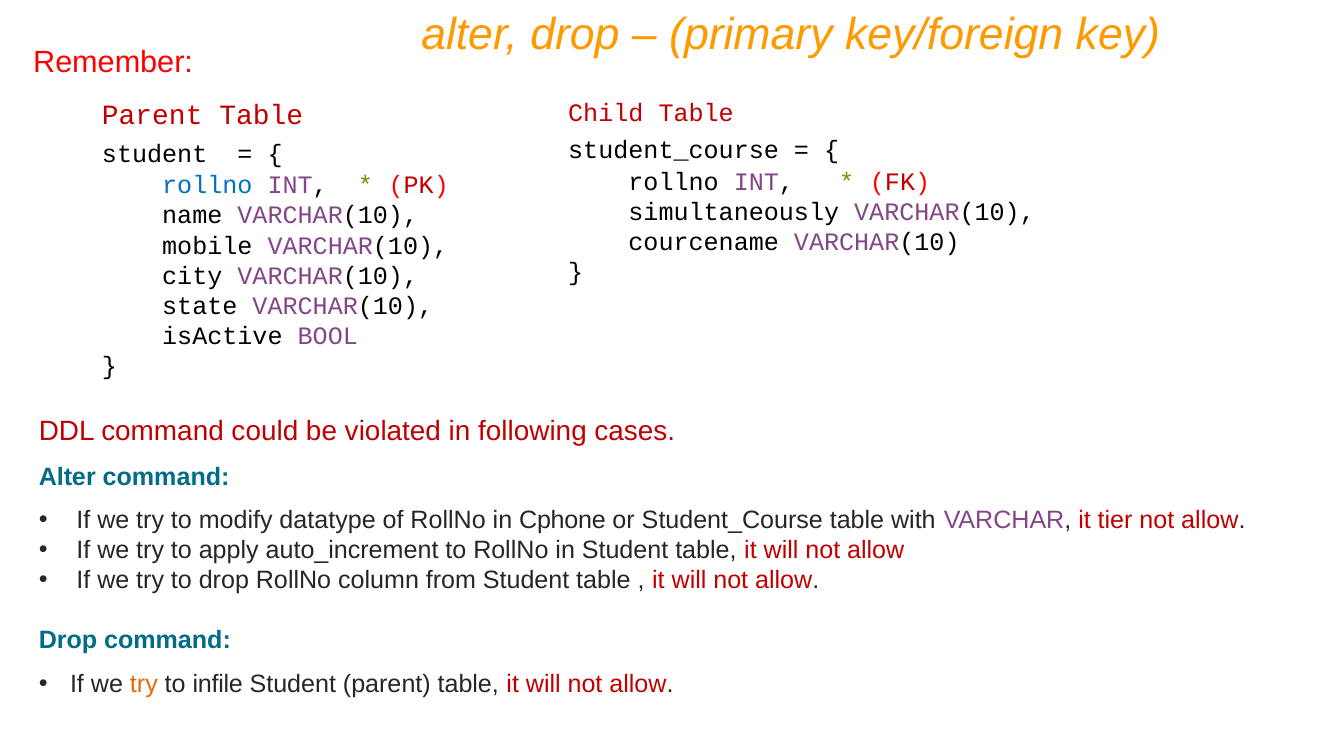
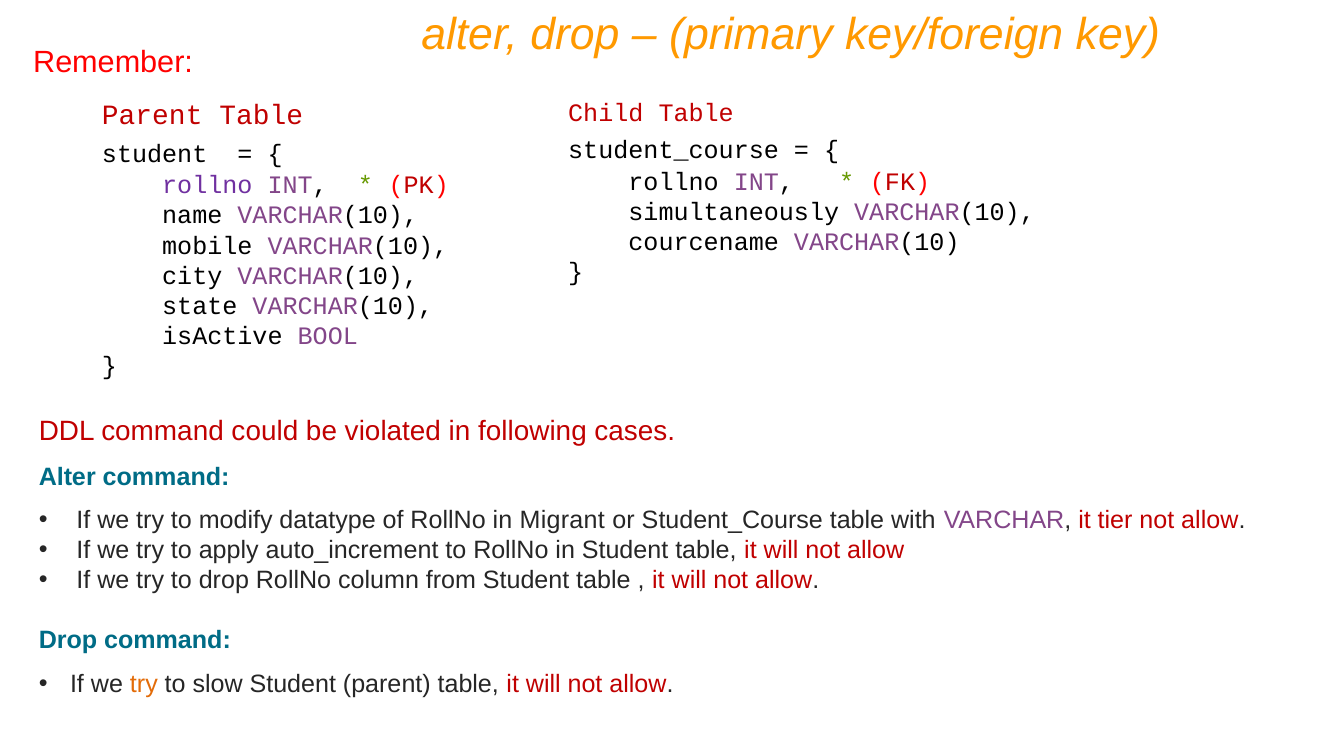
rollno colour: blue -> purple (207, 185)
Cphone: Cphone -> Migrant (562, 520)
infile: infile -> slow (218, 684)
